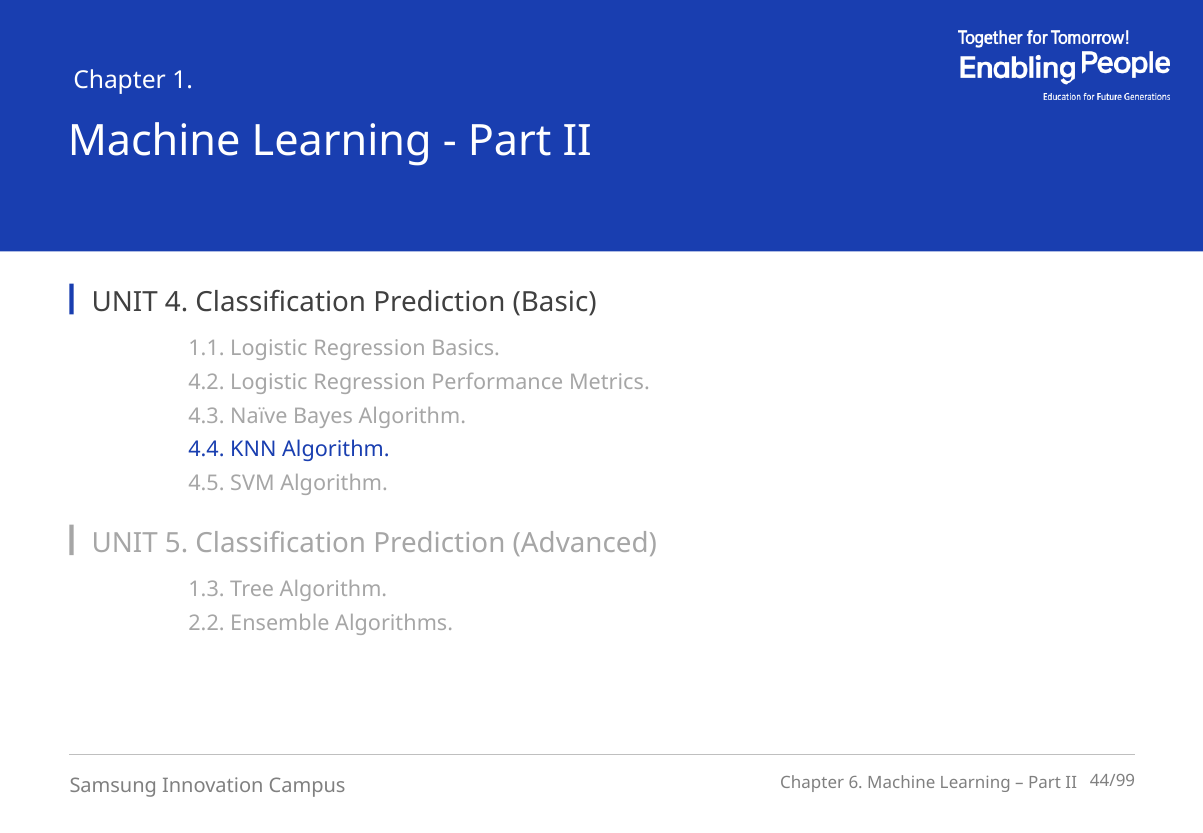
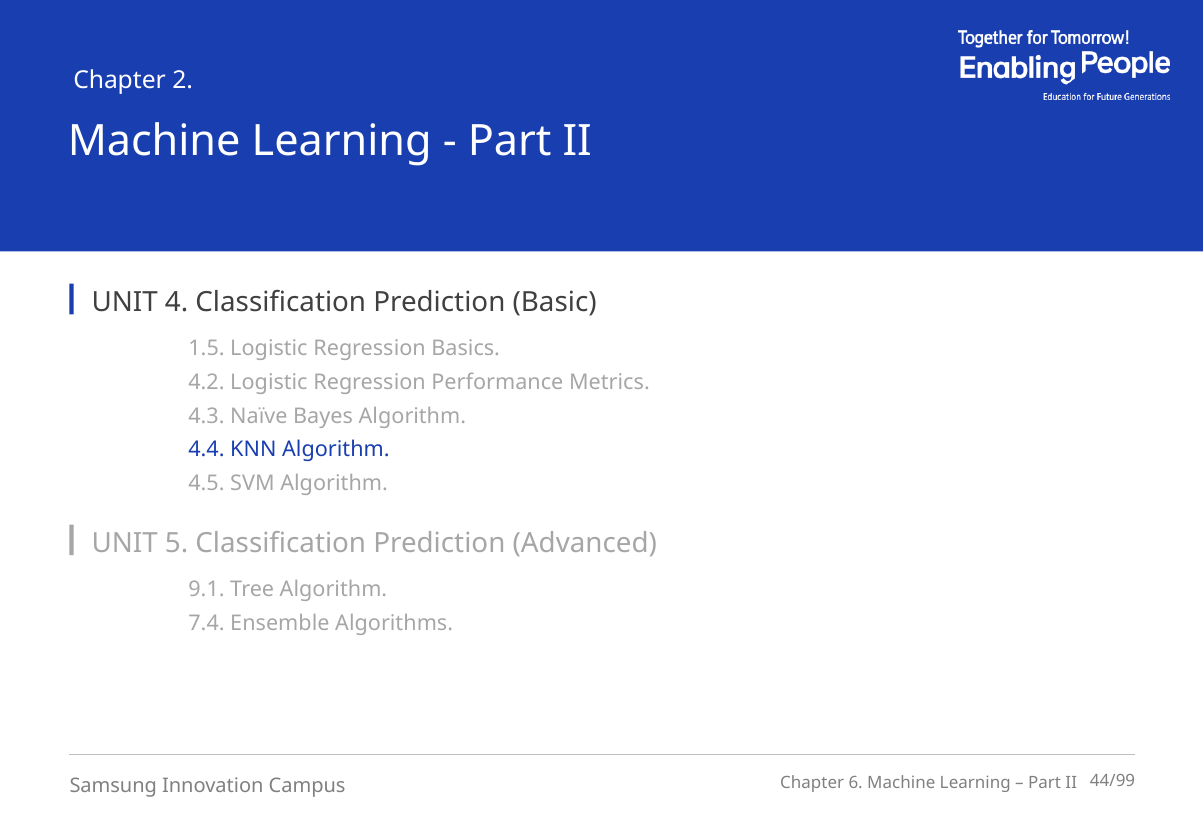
1: 1 -> 2 (183, 80)
1.1: 1.1 -> 1.5 (207, 349)
1.3: 1.3 -> 9.1 (207, 590)
2.2: 2.2 -> 7.4 (207, 623)
